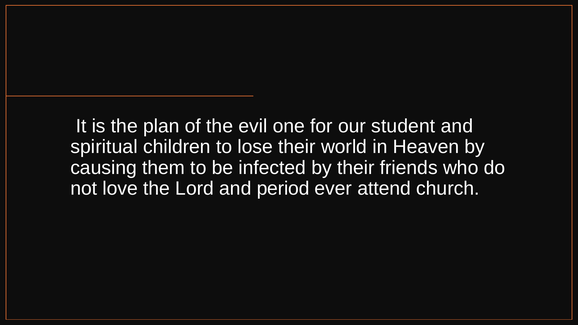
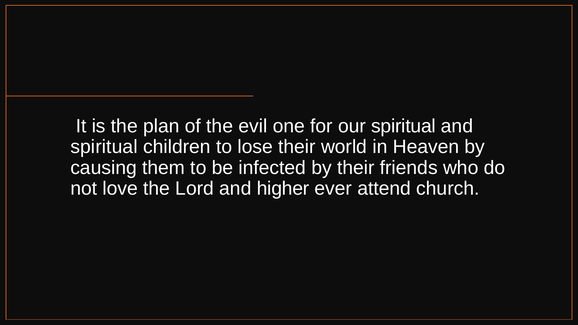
our student: student -> spiritual (403, 126)
period: period -> higher (283, 189)
